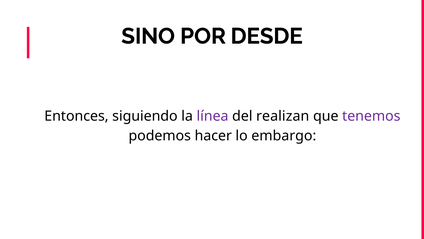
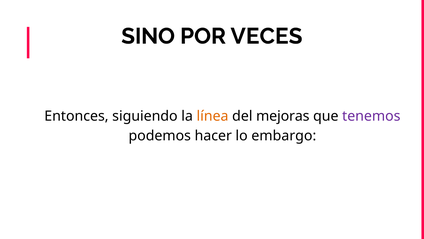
DESDE: DESDE -> VECES (266, 36)
línea colour: purple -> orange (213, 116)
realizan: realizan -> mejoras (283, 116)
